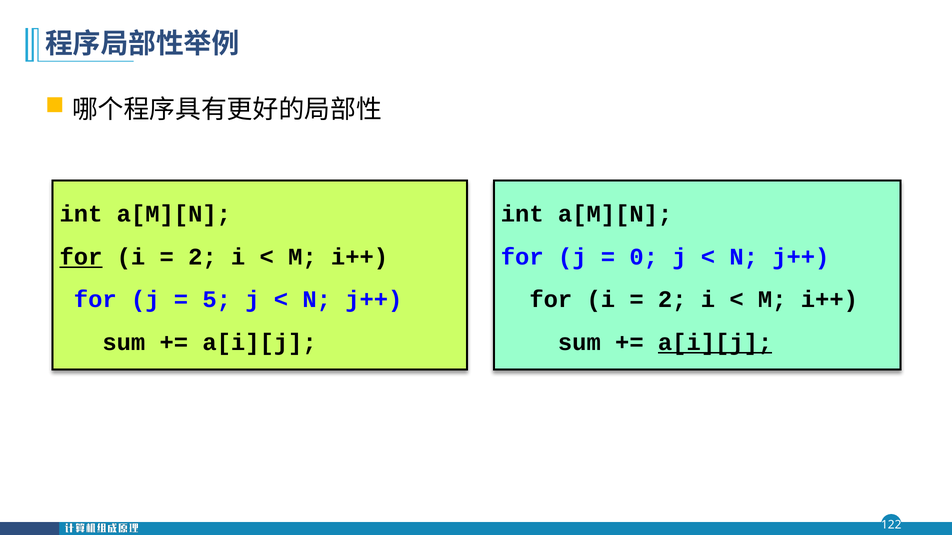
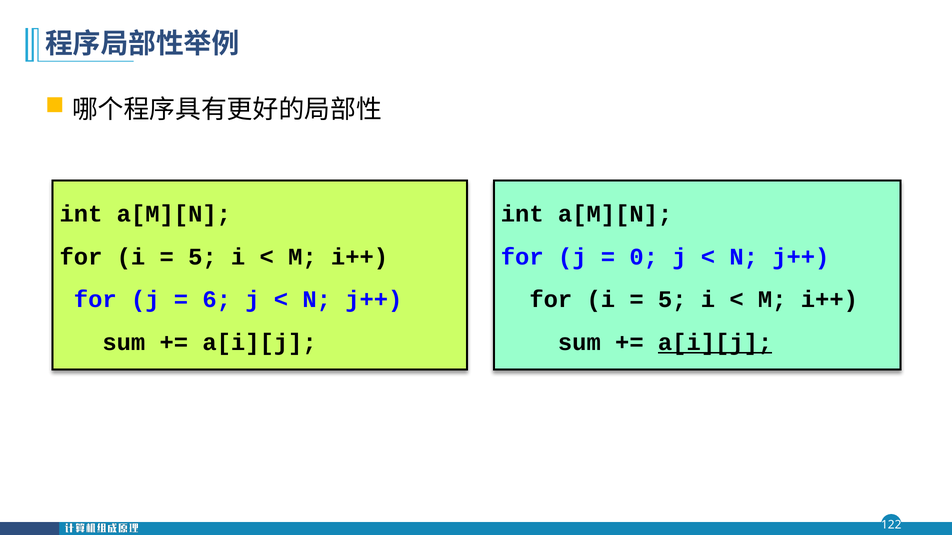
for underline: present -> none (81, 257)
2: 2 -> 5 (202, 257)
5: 5 -> 6 (217, 300)
2: 2 -> 5 (672, 300)
